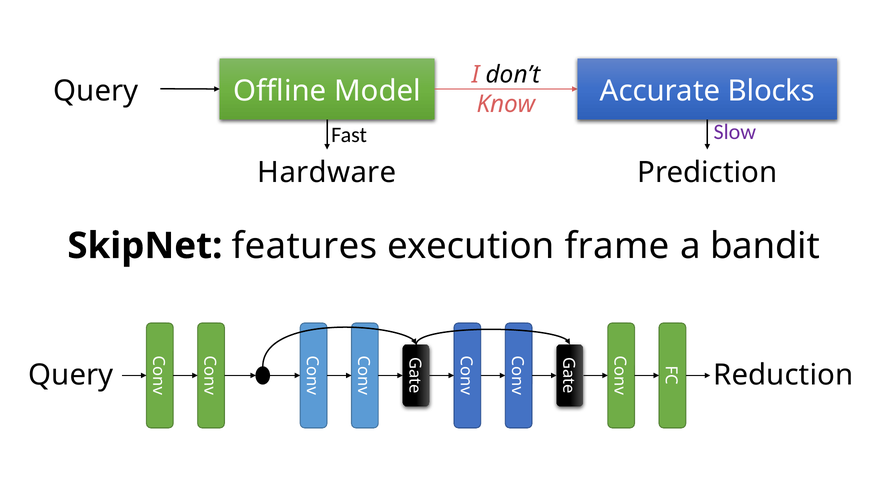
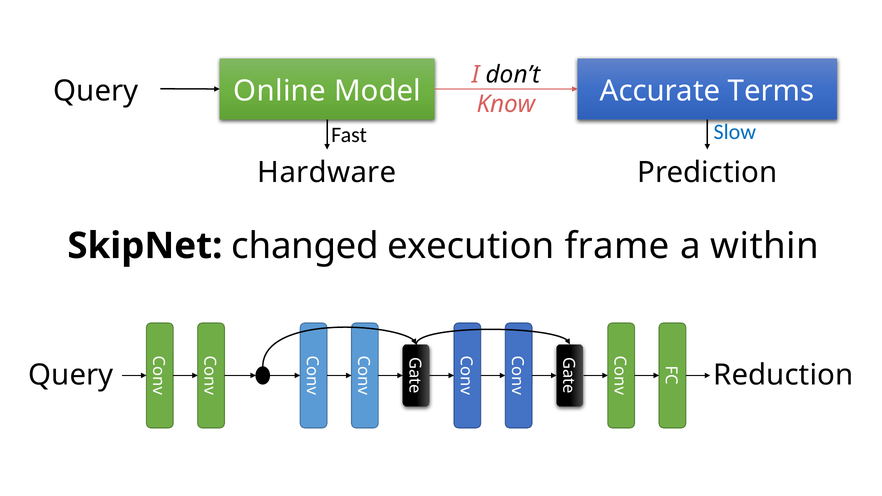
Offline: Offline -> Online (280, 91)
Blocks: Blocks -> Terms (771, 91)
Slow colour: purple -> blue (735, 132)
features: features -> changed (305, 246)
bandit: bandit -> within (765, 246)
